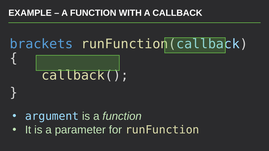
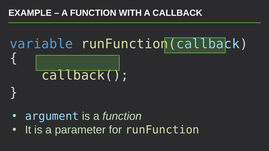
brackets: brackets -> variable (41, 44)
